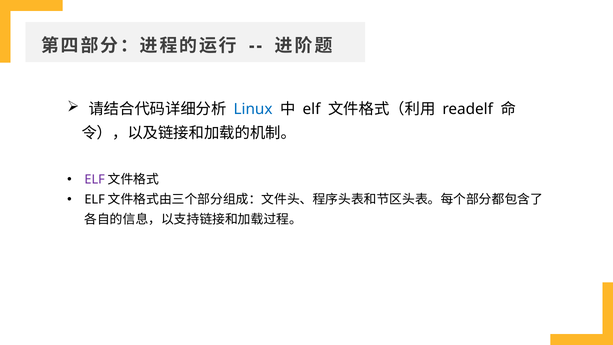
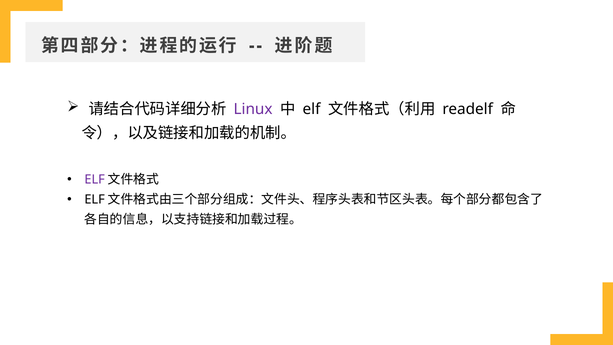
Linux colour: blue -> purple (253, 109)
